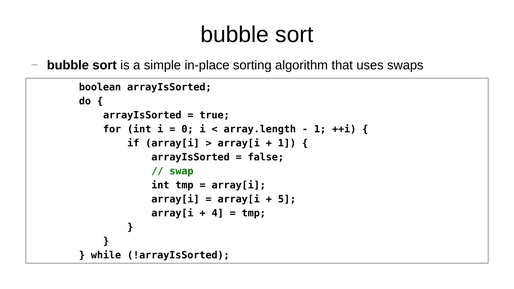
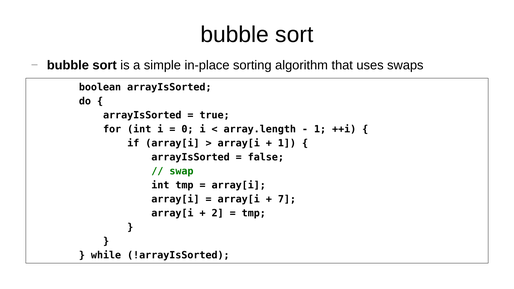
5: 5 -> 7 (287, 199)
4: 4 -> 2 (218, 213)
